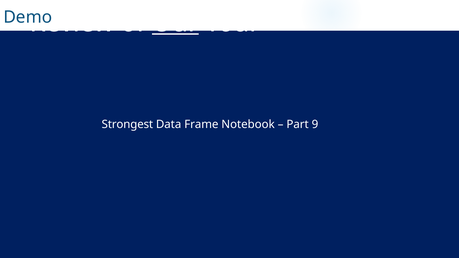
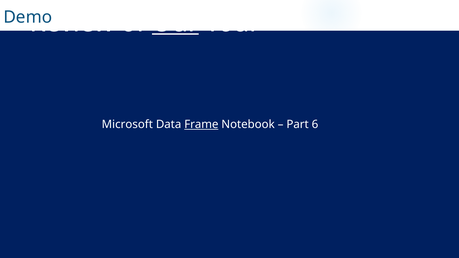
Strongest: Strongest -> Microsoft (127, 124)
Frame underline: none -> present (201, 124)
9: 9 -> 6 (315, 124)
